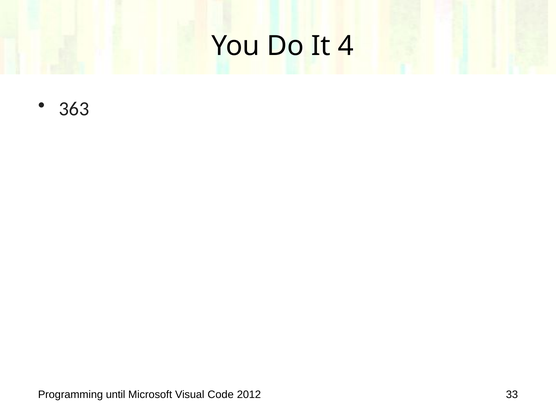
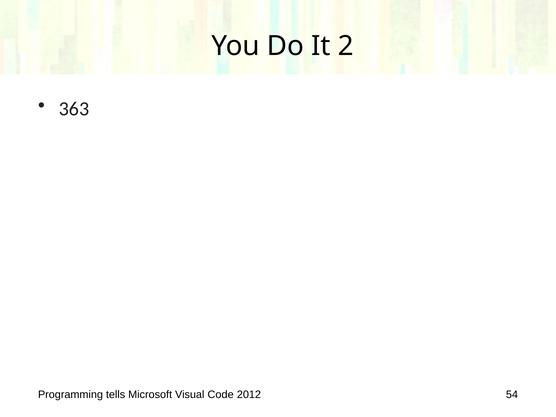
4: 4 -> 2 (346, 46)
until: until -> tells (116, 395)
33: 33 -> 54 (512, 395)
